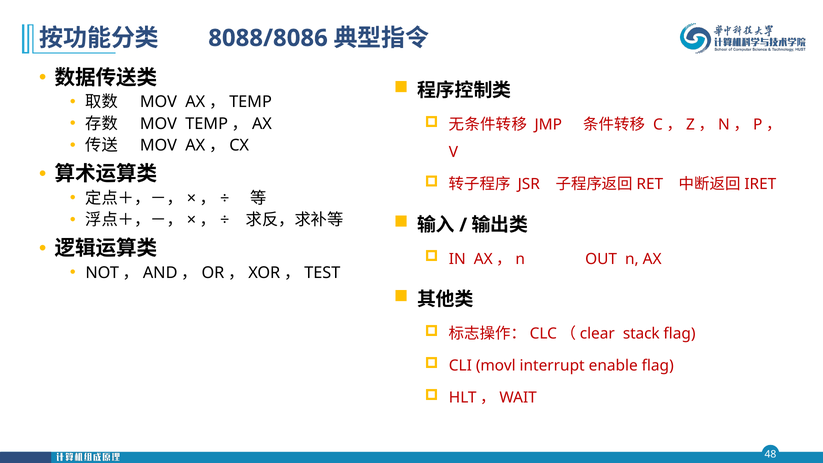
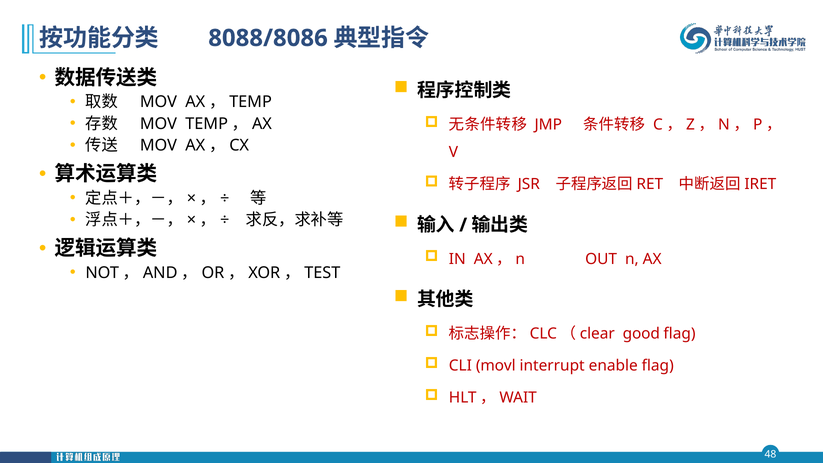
stack: stack -> good (641, 333)
